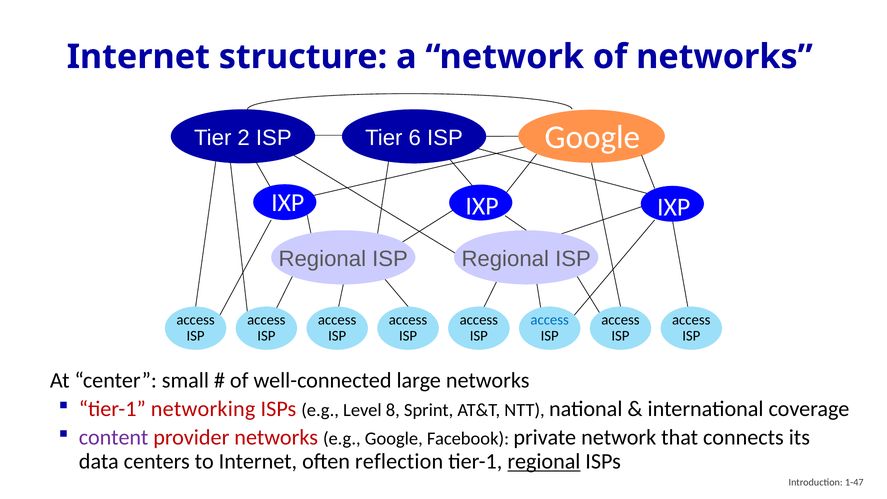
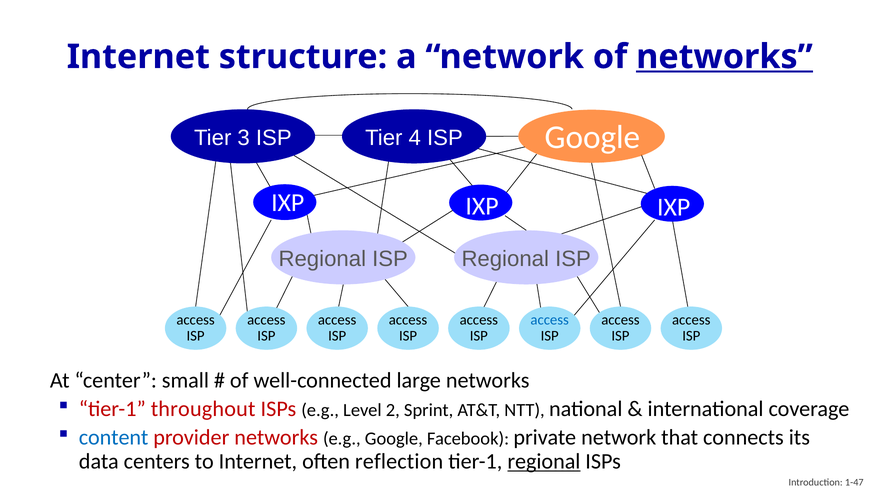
networks underline: none -> present (724, 57)
2: 2 -> 3 (244, 138)
6: 6 -> 4 (415, 138)
networking: networking -> throughout (203, 409)
8: 8 -> 2 (393, 410)
content colour: purple -> blue (114, 438)
